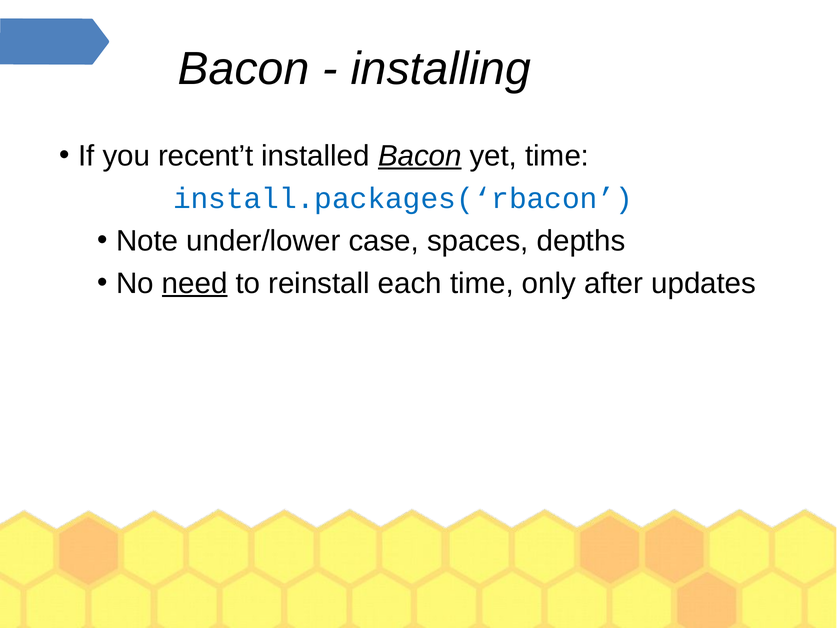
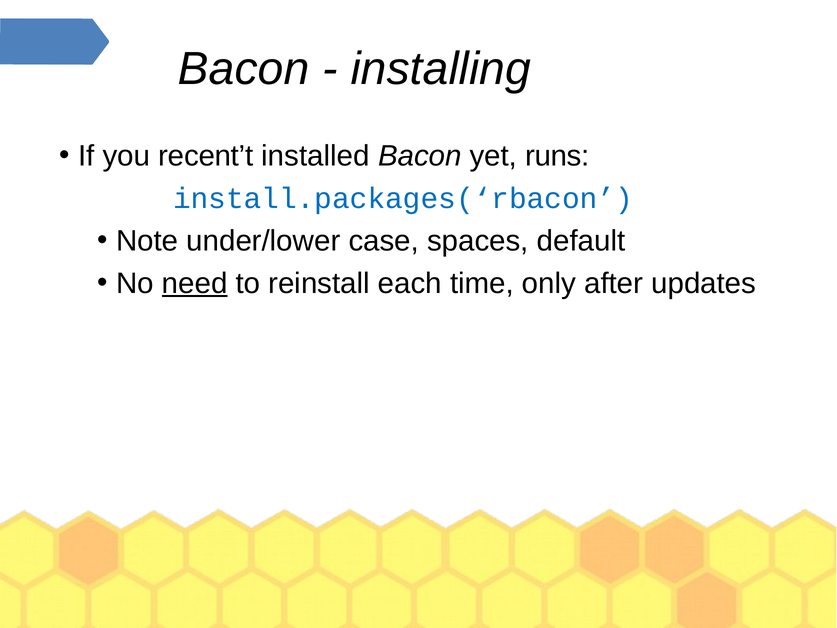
Bacon underline: present -> none (420, 156)
yet time: time -> runs (557, 156)
depths: depths -> default (581, 241)
